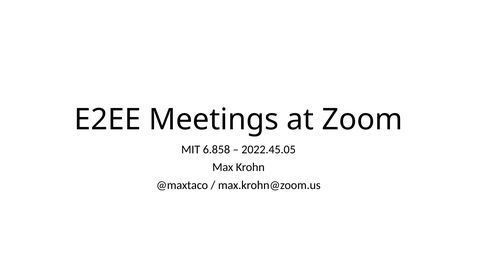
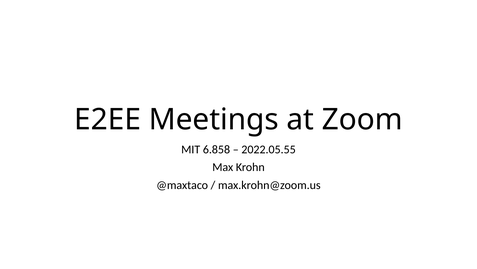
2022.45.05: 2022.45.05 -> 2022.05.55 (269, 149)
